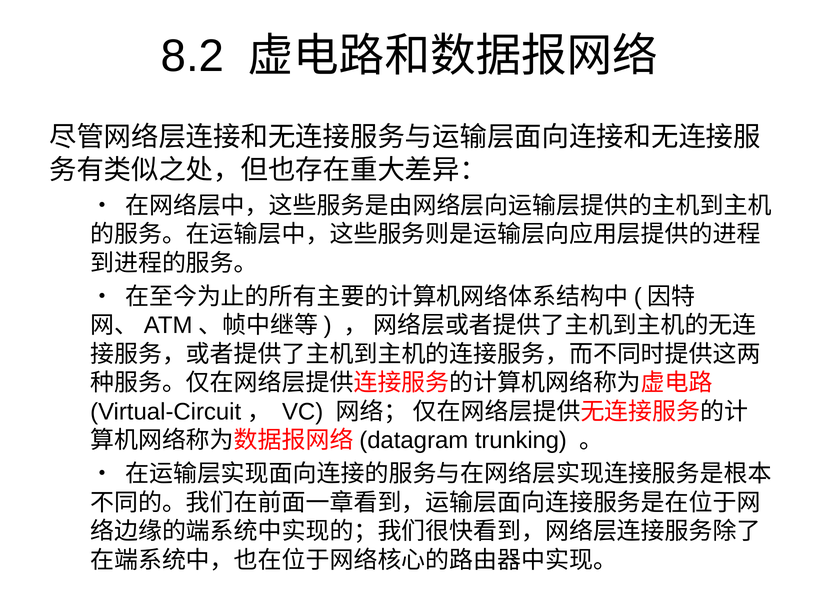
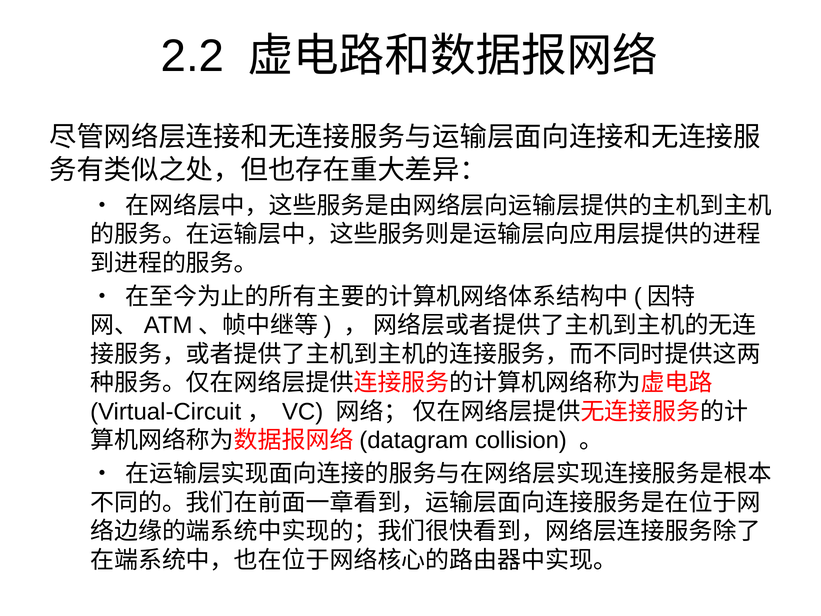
8.2: 8.2 -> 2.2 (193, 56)
trunking: trunking -> collision (521, 440)
